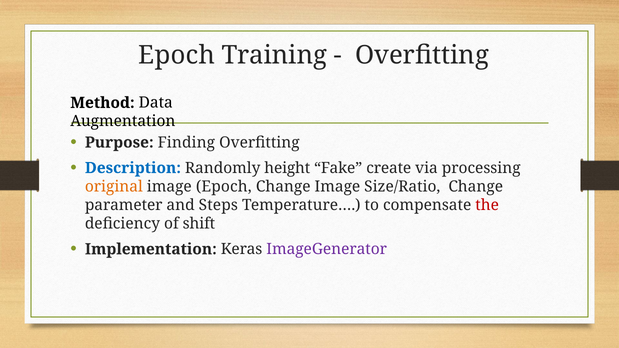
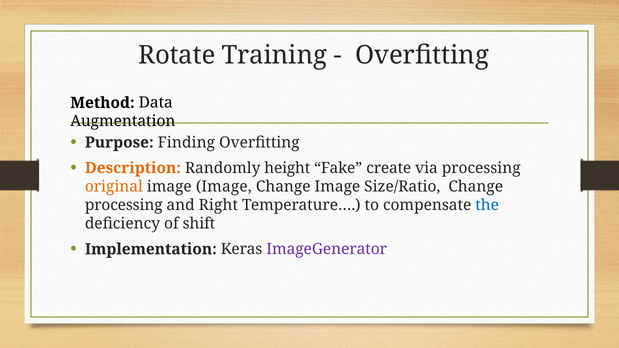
Epoch: Epoch -> Rotate (177, 55)
Description colour: blue -> orange (133, 168)
image Epoch: Epoch -> Image (224, 187)
parameter: parameter -> processing (124, 205)
Steps: Steps -> Right (218, 205)
the colour: red -> blue (487, 205)
